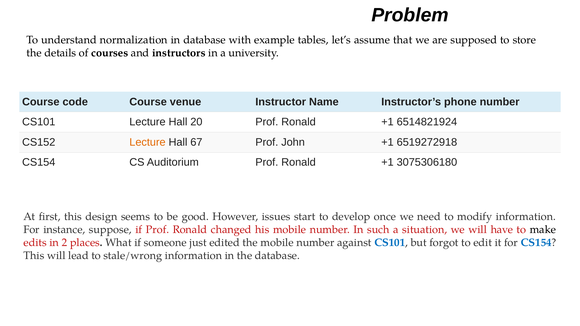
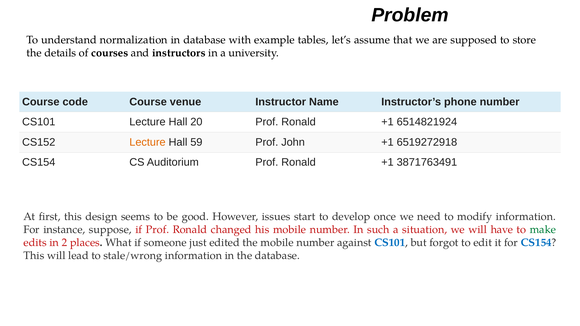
67: 67 -> 59 (196, 142)
3075306180: 3075306180 -> 3871763491 (427, 163)
make colour: black -> green (543, 230)
